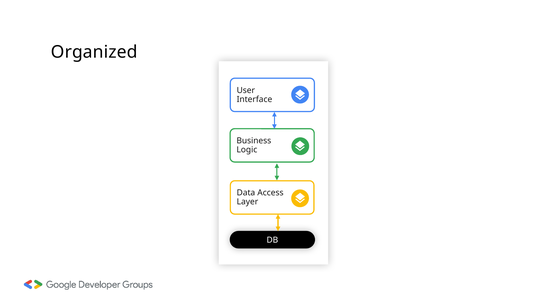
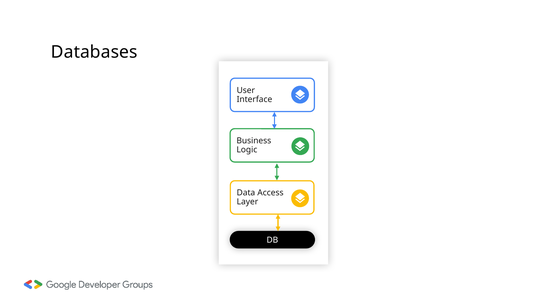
Organized: Organized -> Databases (94, 52)
